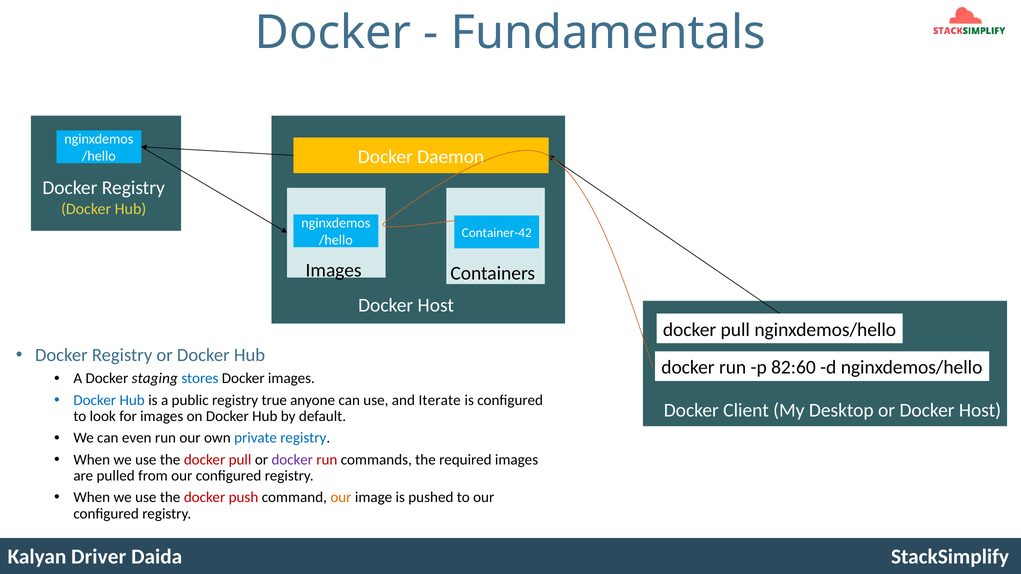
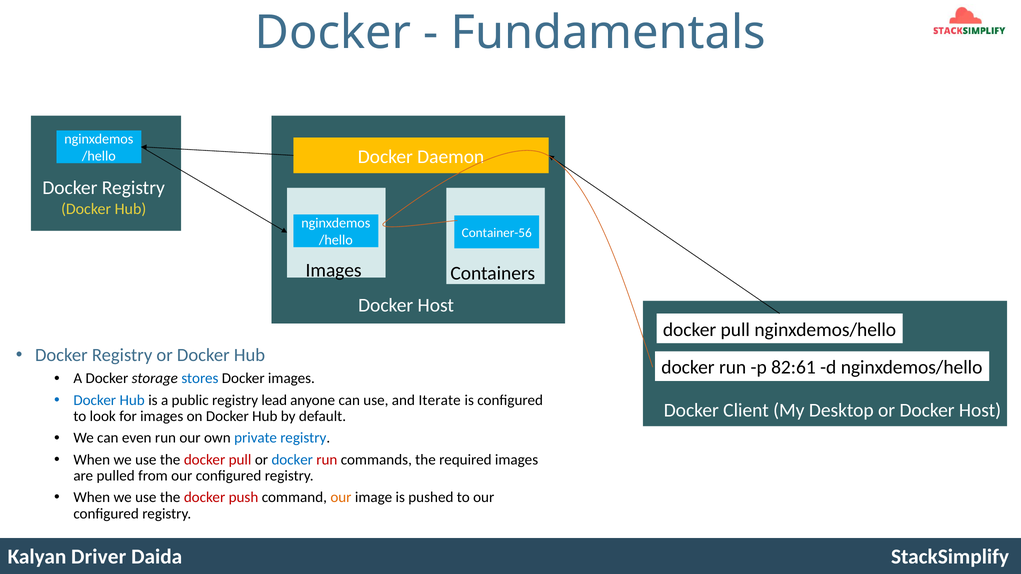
Container-42: Container-42 -> Container-56 (497, 233)
82:60: 82:60 -> 82:61 (793, 368)
staging: staging -> storage (155, 379)
true: true -> lead (274, 400)
docker colour: purple -> blue (292, 460)
